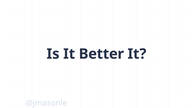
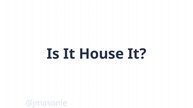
Better: Better -> House (101, 54)
